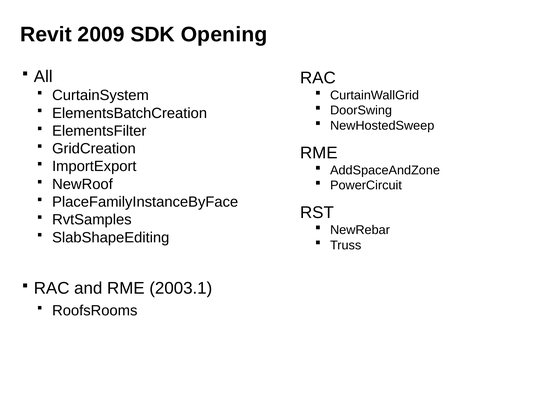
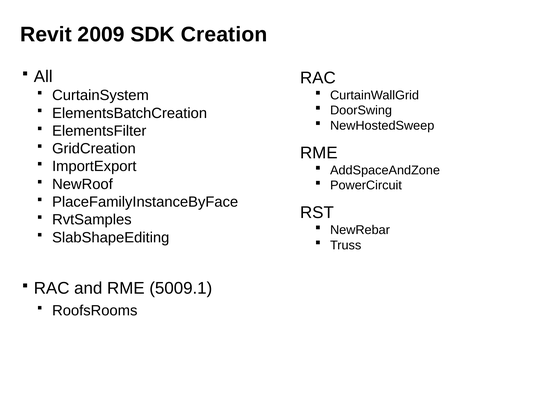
Opening: Opening -> Creation (224, 34)
2003.1: 2003.1 -> 5009.1 (181, 288)
